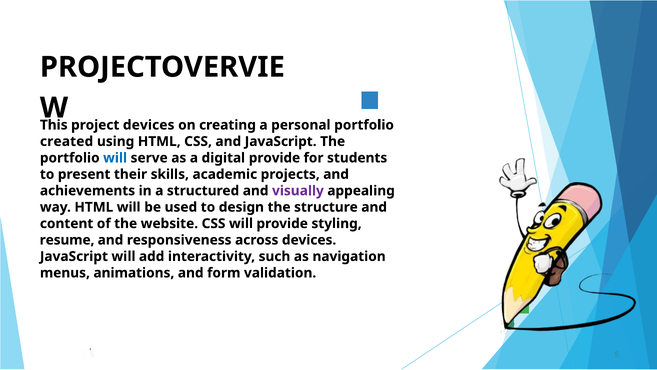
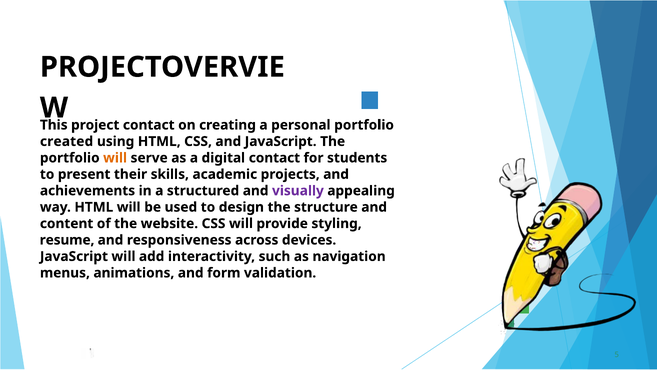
project devices: devices -> contact (149, 125)
will colour: blue -> orange (115, 158)
digital provide: provide -> contact (274, 158)
